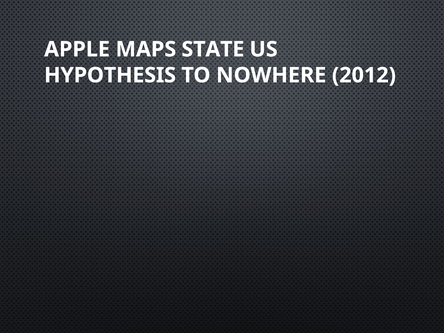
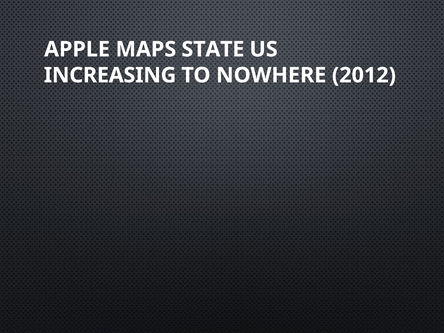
HYPOTHESIS: HYPOTHESIS -> INCREASING (110, 75)
